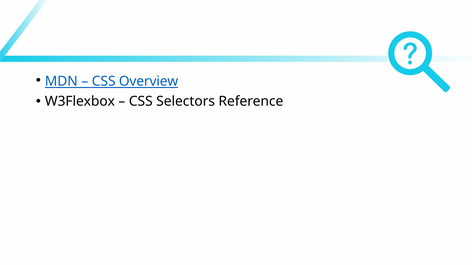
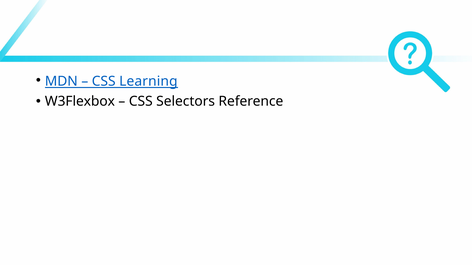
Overview: Overview -> Learning (148, 81)
